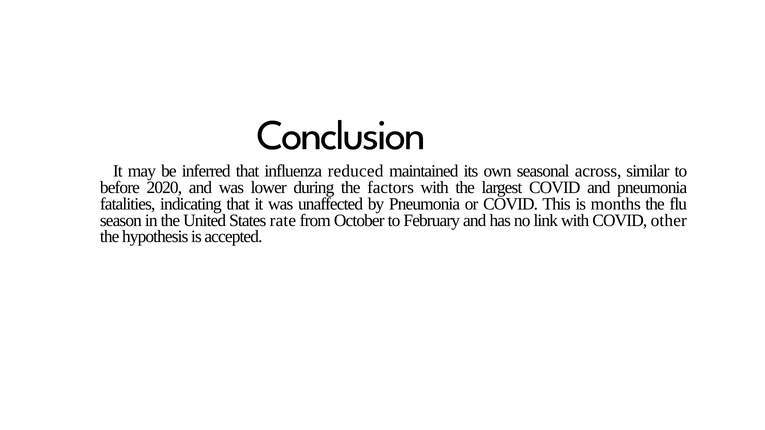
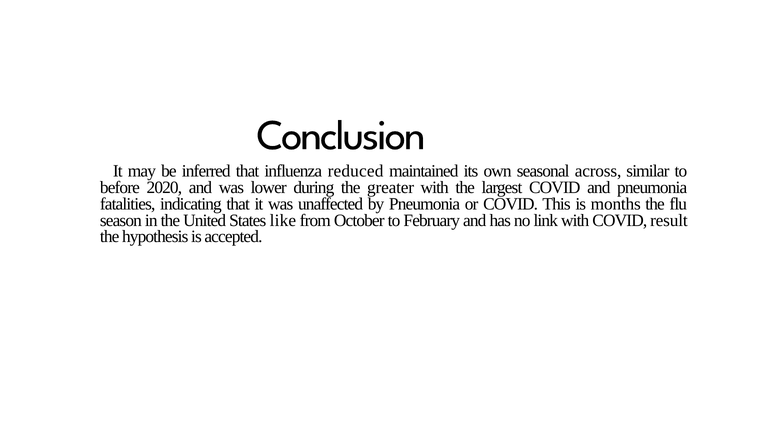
factors: factors -> greater (391, 188)
rate: rate -> like (283, 220)
other: other -> result (669, 220)
